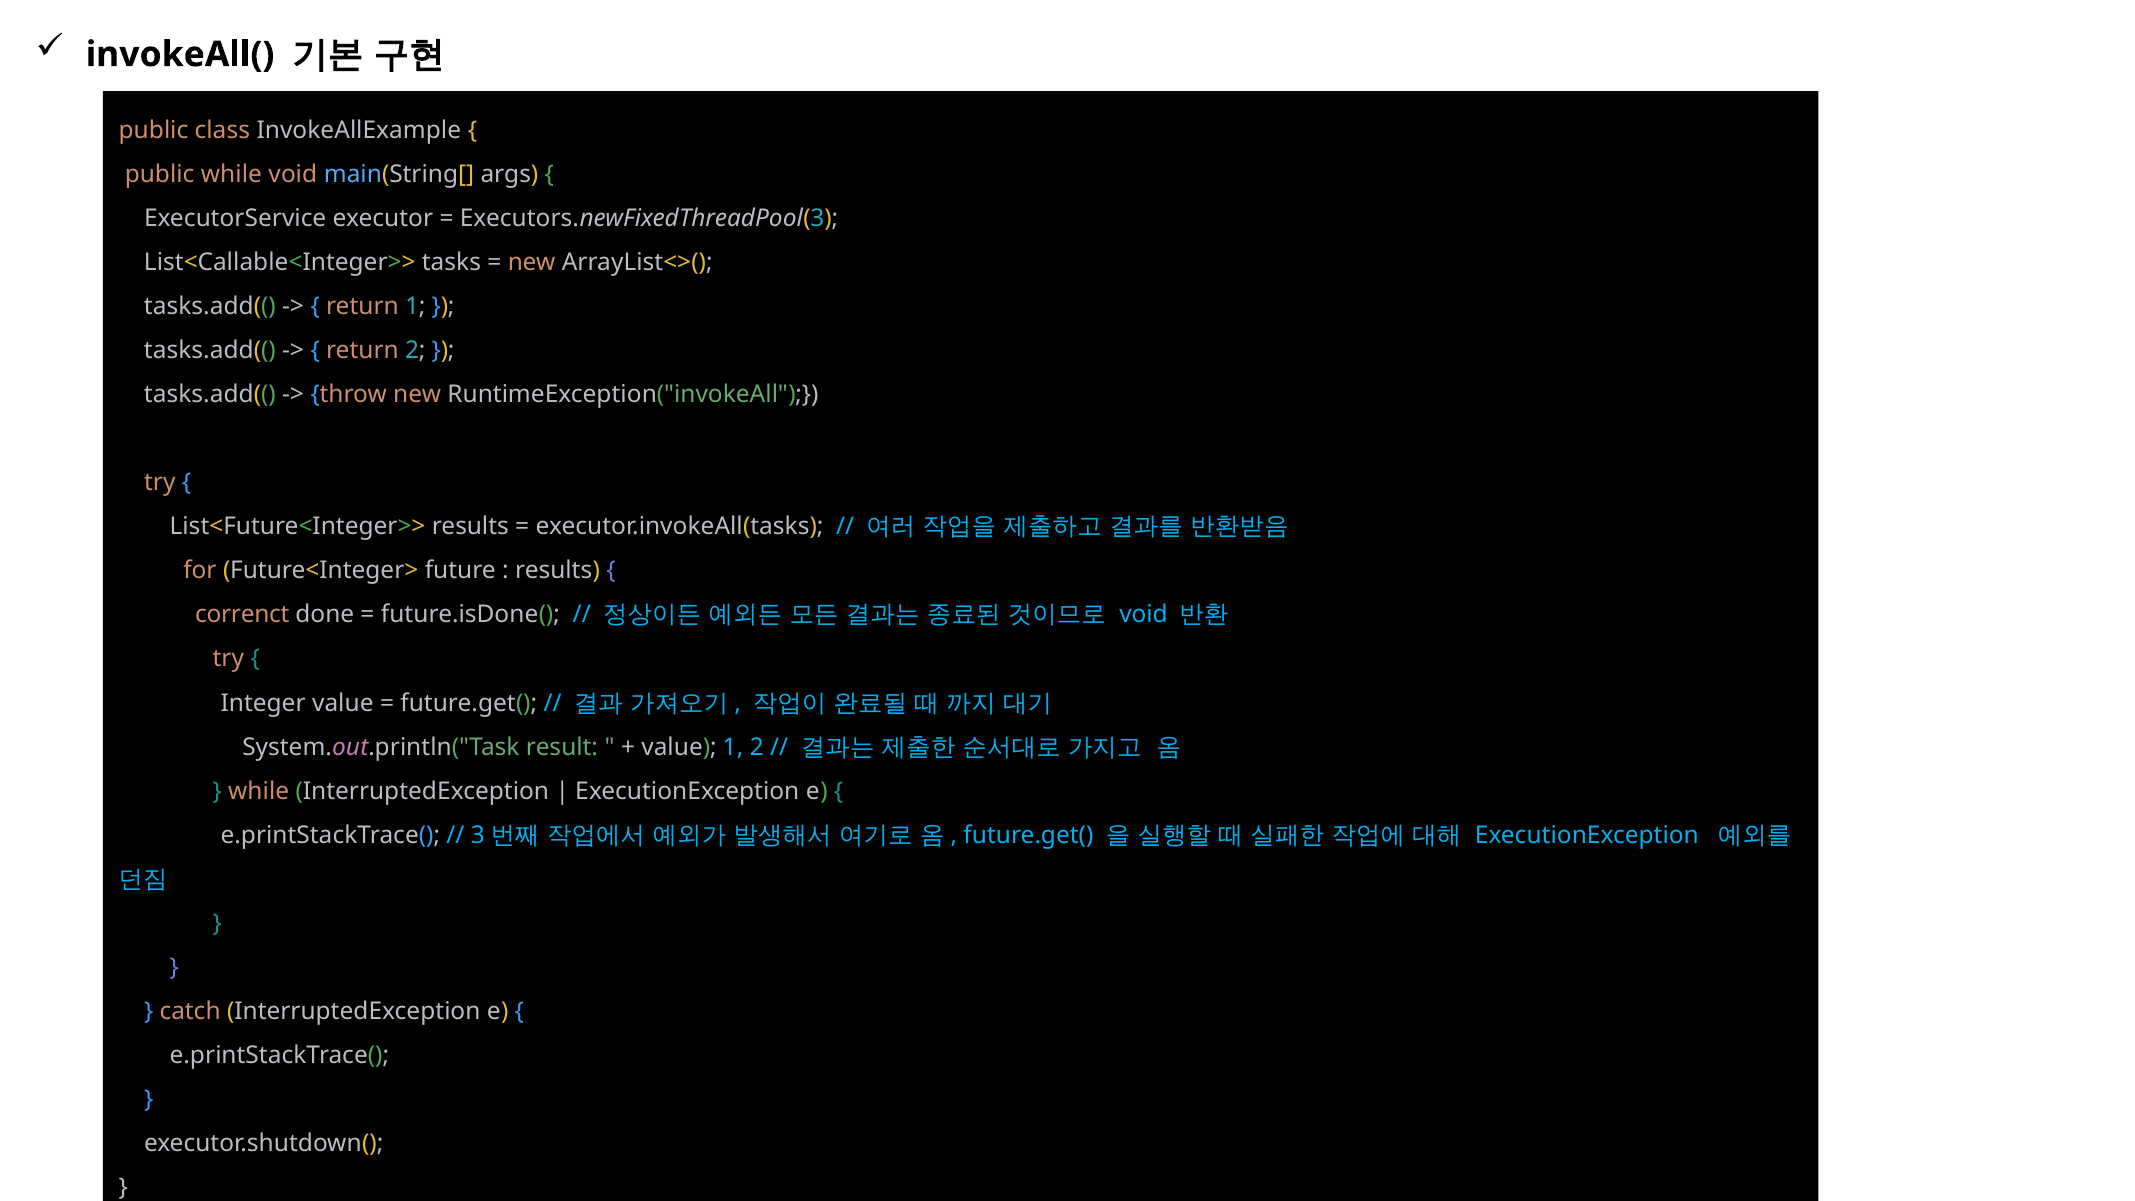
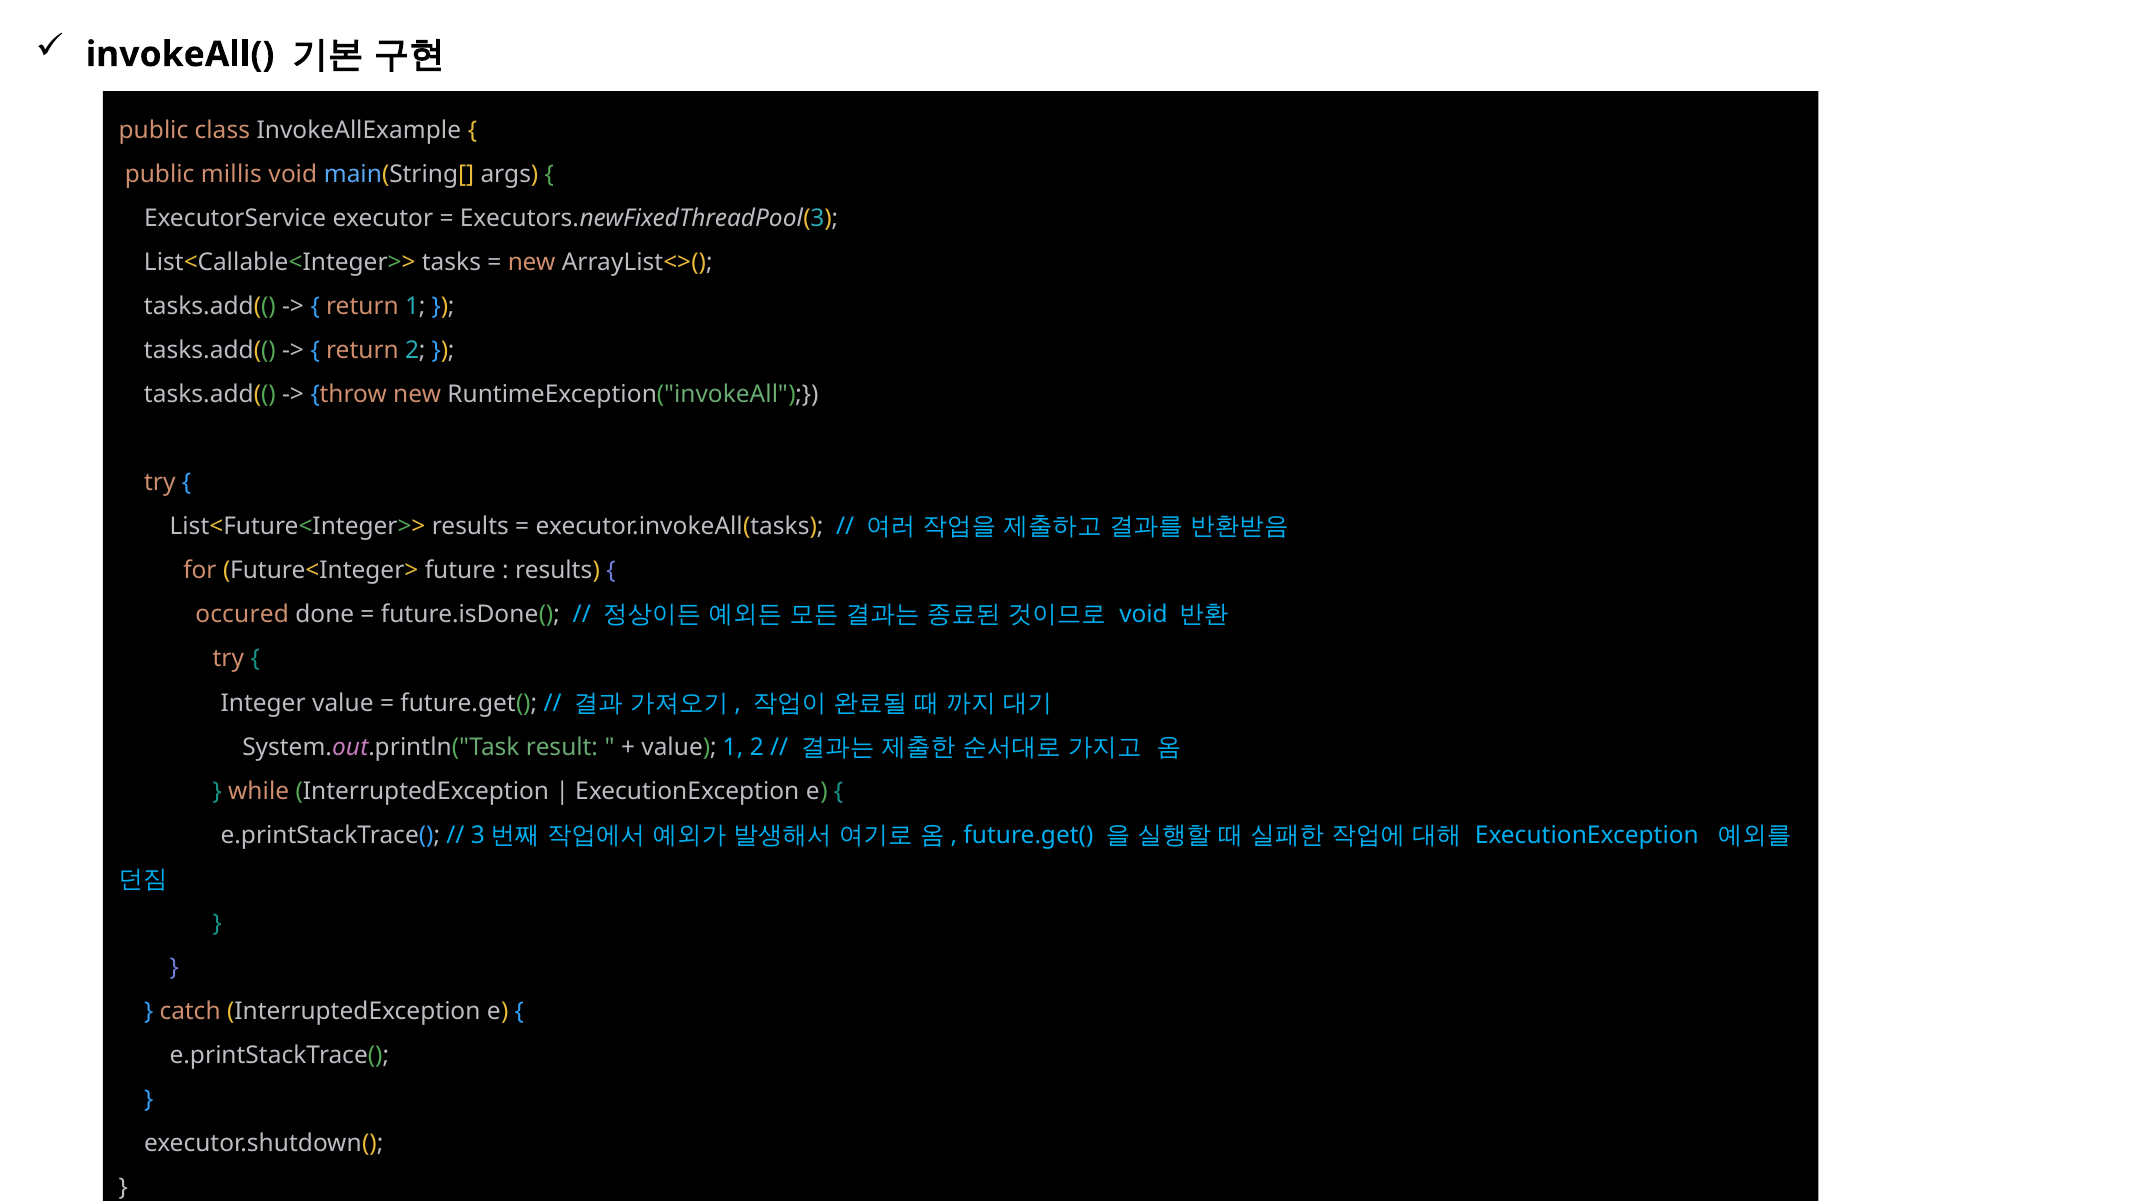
public while: while -> millis (231, 174)
correnct: correnct -> occured (242, 615)
